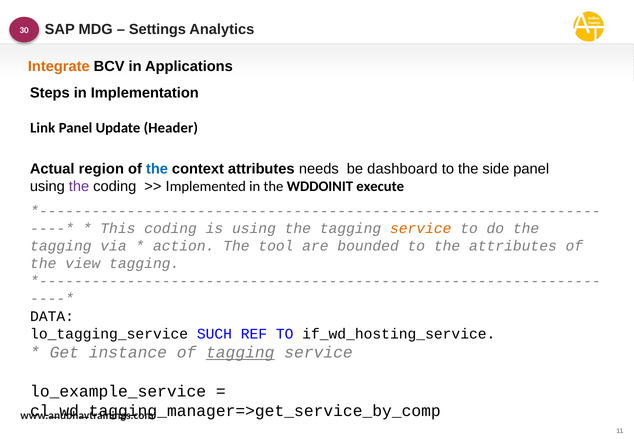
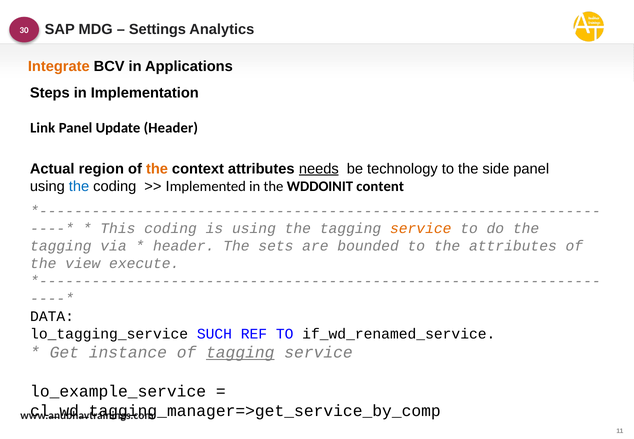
the colour: blue -> orange (157, 169)
needs underline: none -> present (319, 169)
dashboard: dashboard -> technology (402, 169)
the colour: purple -> blue (79, 186)
execute: execute -> content (380, 186)
action: action -> header (184, 246)
tool: tool -> sets (276, 246)
view tagging: tagging -> execute (144, 263)
if_wd_hosting_service: if_wd_hosting_service -> if_wd_renamed_service (399, 334)
